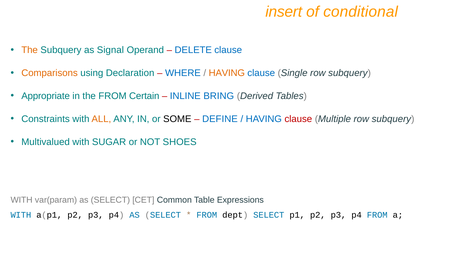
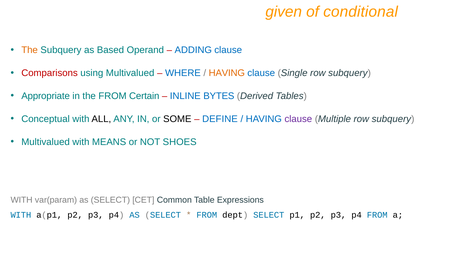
insert: insert -> given (284, 12)
Signal: Signal -> Based (110, 50)
DELETE: DELETE -> ADDING (193, 50)
Comparisons colour: orange -> red (50, 73)
using Declaration: Declaration -> Multivalued (130, 73)
BRING: BRING -> BYTES (219, 96)
Constraints: Constraints -> Conceptual (46, 119)
ALL colour: orange -> black (101, 119)
clause colour: red -> purple (298, 119)
SUGAR: SUGAR -> MEANS (109, 142)
